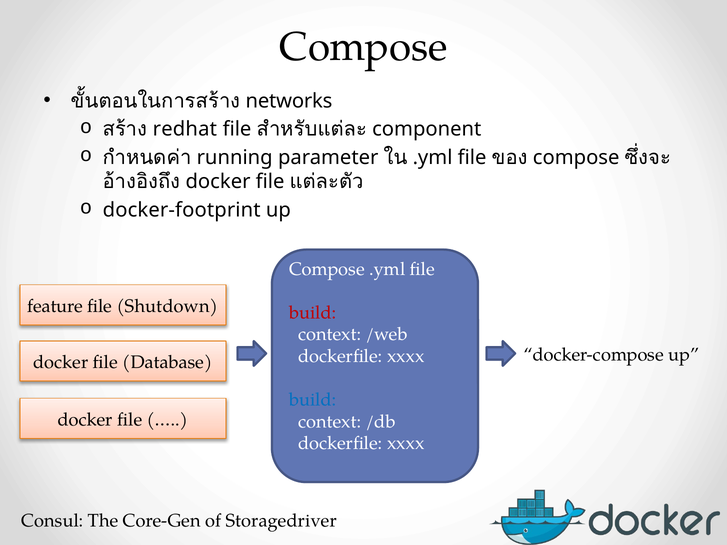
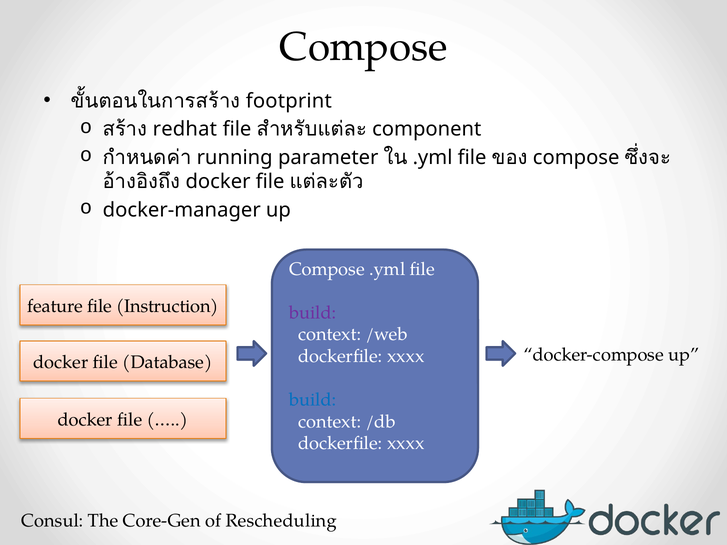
networks: networks -> footprint (289, 101)
docker-footprint: docker-footprint -> docker-manager (182, 210)
Shutdown: Shutdown -> Instruction (167, 306)
build colour: red -> purple (313, 313)
Storagedriver: Storagedriver -> Rescheduling (281, 521)
